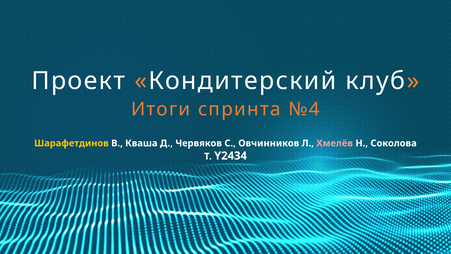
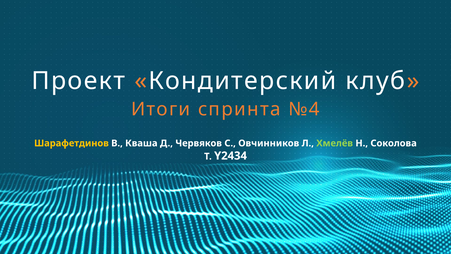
Хмелёв colour: pink -> light green (335, 143)
